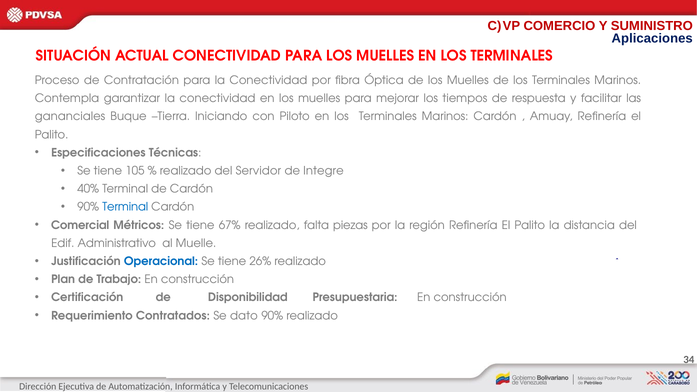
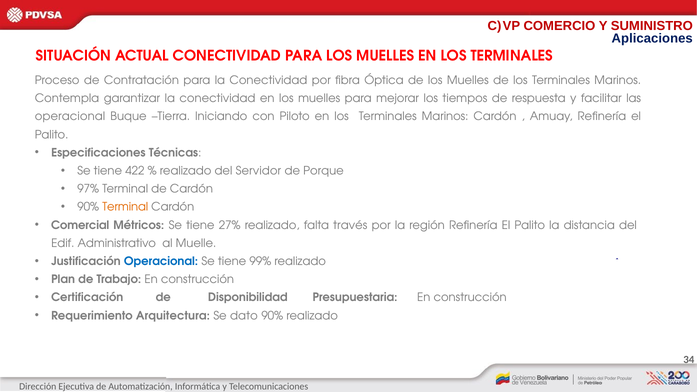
gananciales: gananciales -> operacional (70, 117)
105: 105 -> 422 (135, 171)
Integre: Integre -> Porque (324, 171)
40%: 40% -> 97% (88, 189)
Terminal colour: blue -> orange (125, 207)
67%: 67% -> 27% (230, 225)
piezas: piezas -> través (350, 225)
26%: 26% -> 99% (260, 261)
Contratados: Contratados -> Arquitectura (173, 316)
